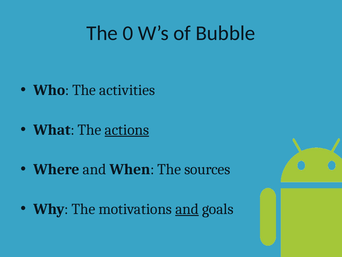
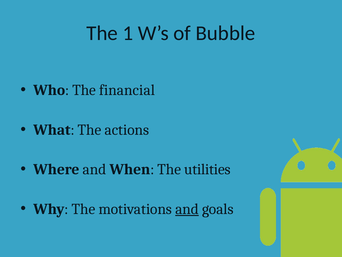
0: 0 -> 1 (128, 33)
activities: activities -> financial (127, 90)
actions underline: present -> none (127, 130)
sources: sources -> utilities (207, 169)
